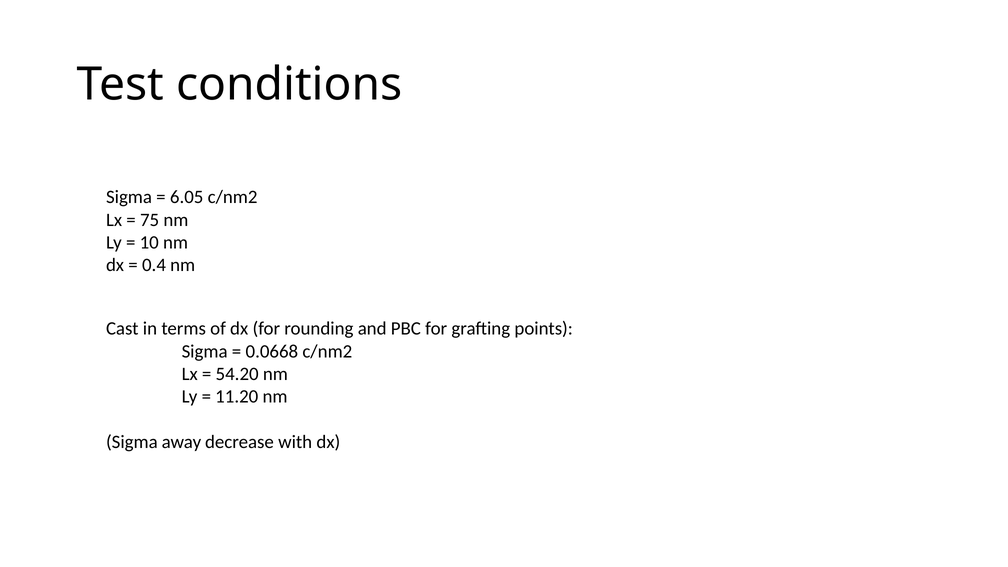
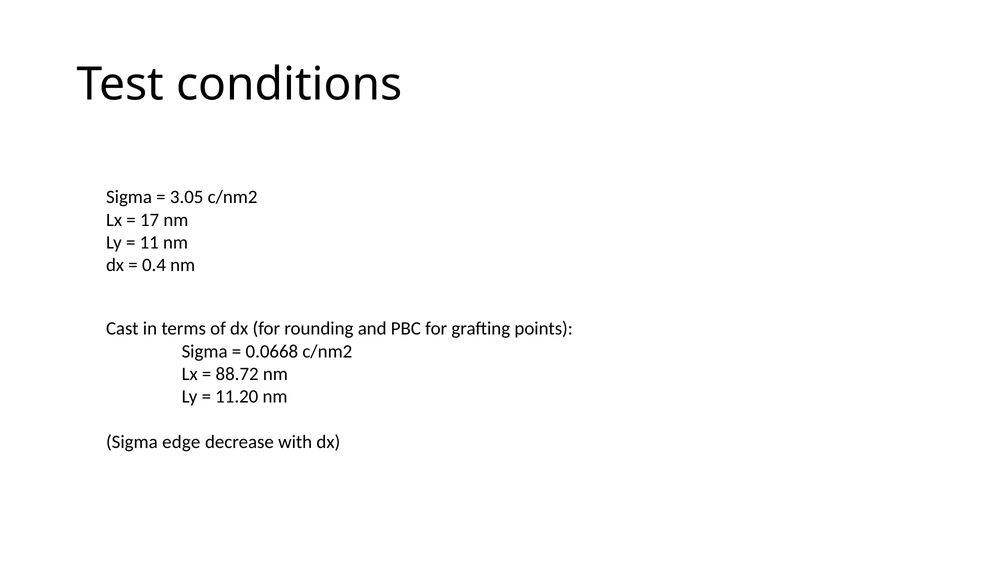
6.05: 6.05 -> 3.05 (187, 197)
75: 75 -> 17 (150, 220)
10: 10 -> 11 (149, 242)
54.20: 54.20 -> 88.72 (237, 374)
away: away -> edge (181, 442)
